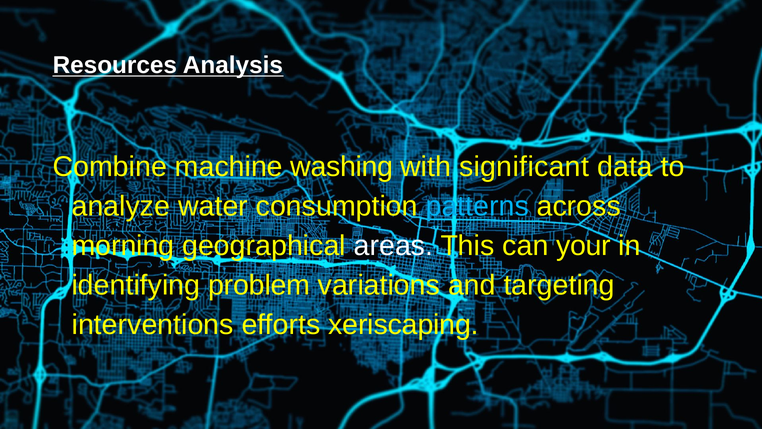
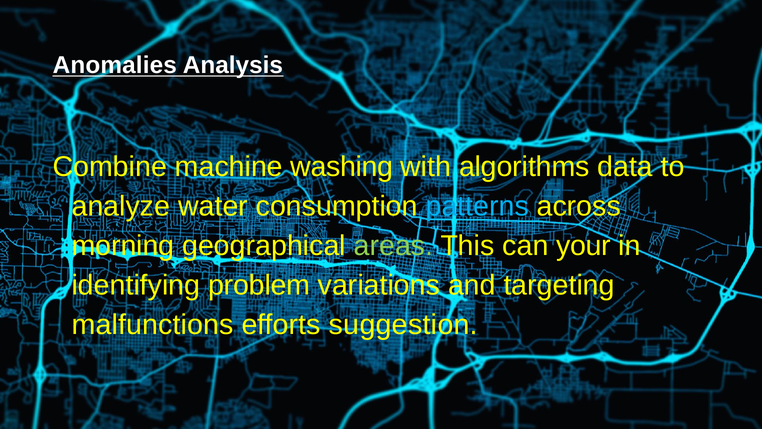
Resources: Resources -> Anomalies (115, 65)
significant: significant -> algorithms (524, 167)
areas colour: white -> light green (393, 246)
interventions: interventions -> malfunctions (153, 325)
xeriscaping: xeriscaping -> suggestion (403, 325)
